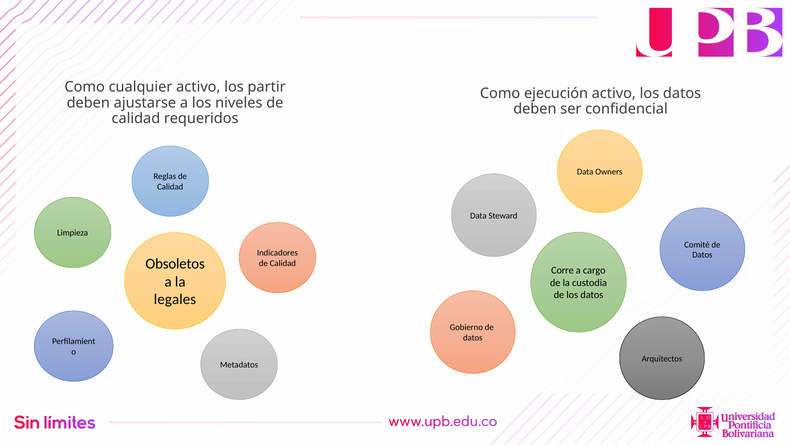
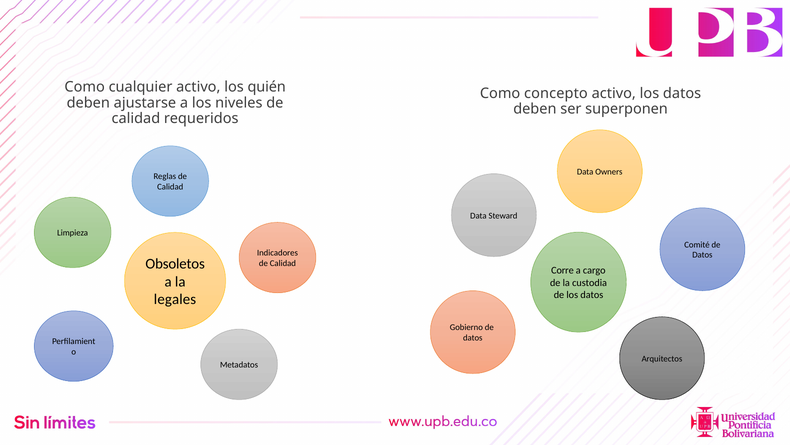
partir: partir -> quién (267, 87)
ejecución: ejecución -> concepto (556, 93)
confidencial: confidencial -> superponen (627, 109)
